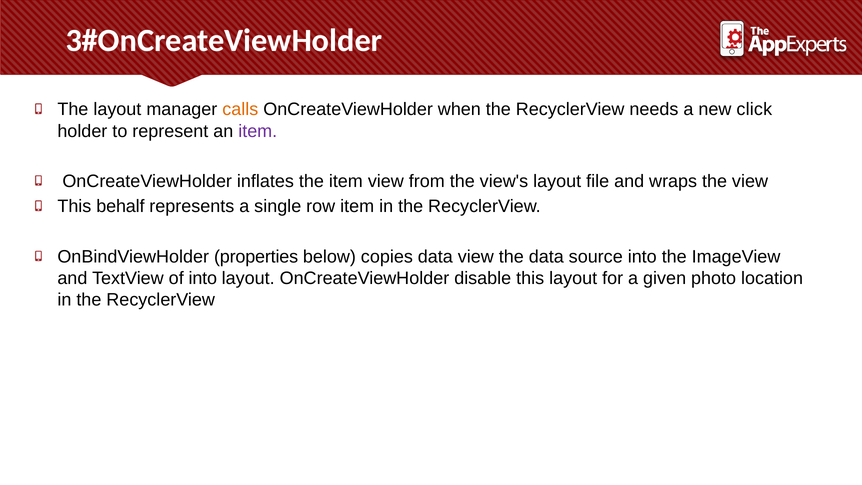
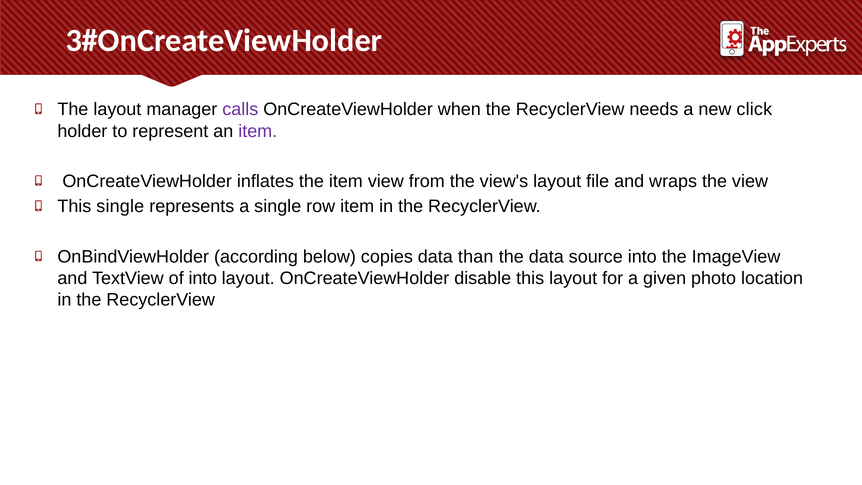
calls colour: orange -> purple (240, 110)
This behalf: behalf -> single (120, 207)
properties: properties -> according (256, 257)
data view: view -> than (476, 257)
